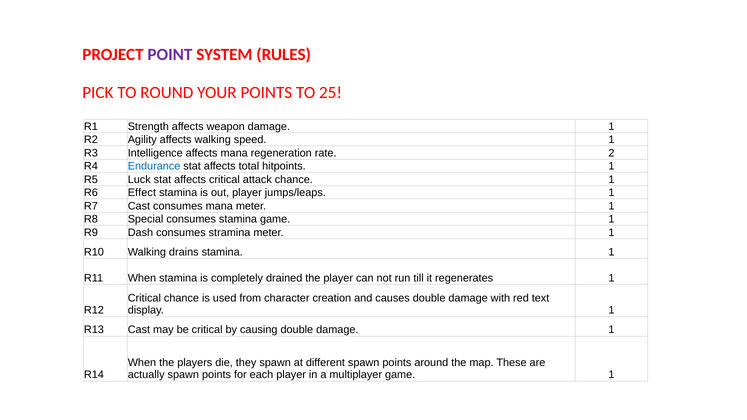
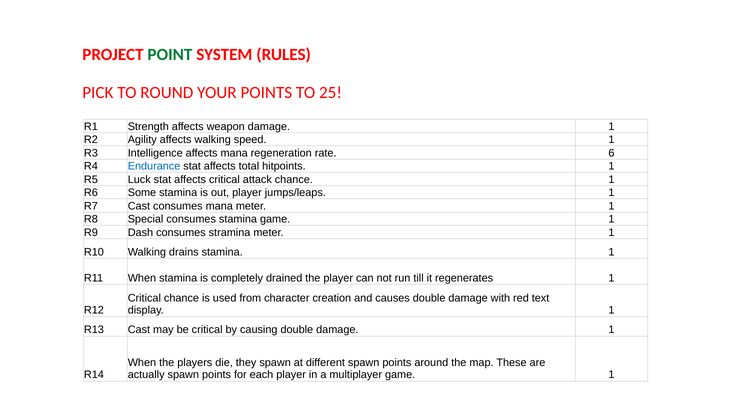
POINT colour: purple -> green (170, 55)
2: 2 -> 6 (611, 153)
Effect: Effect -> Some (142, 193)
